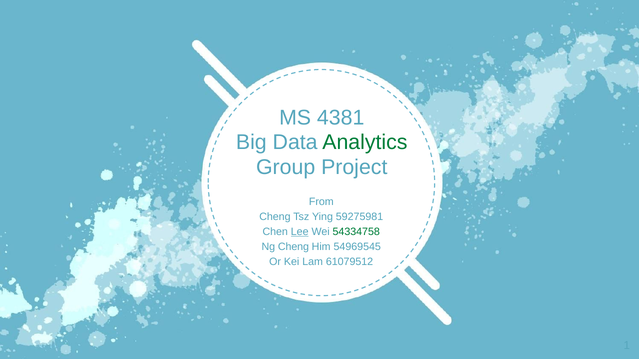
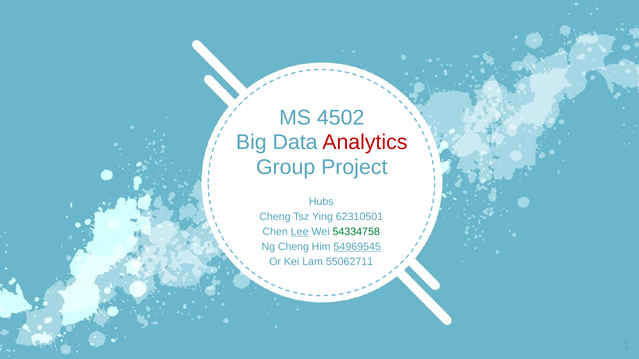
4381: 4381 -> 4502 (341, 118)
Analytics colour: green -> red (365, 143)
From: From -> Hubs (321, 202)
59275981: 59275981 -> 62310501 (360, 217)
54969545 underline: none -> present (357, 247)
61079512: 61079512 -> 55062711 (350, 262)
